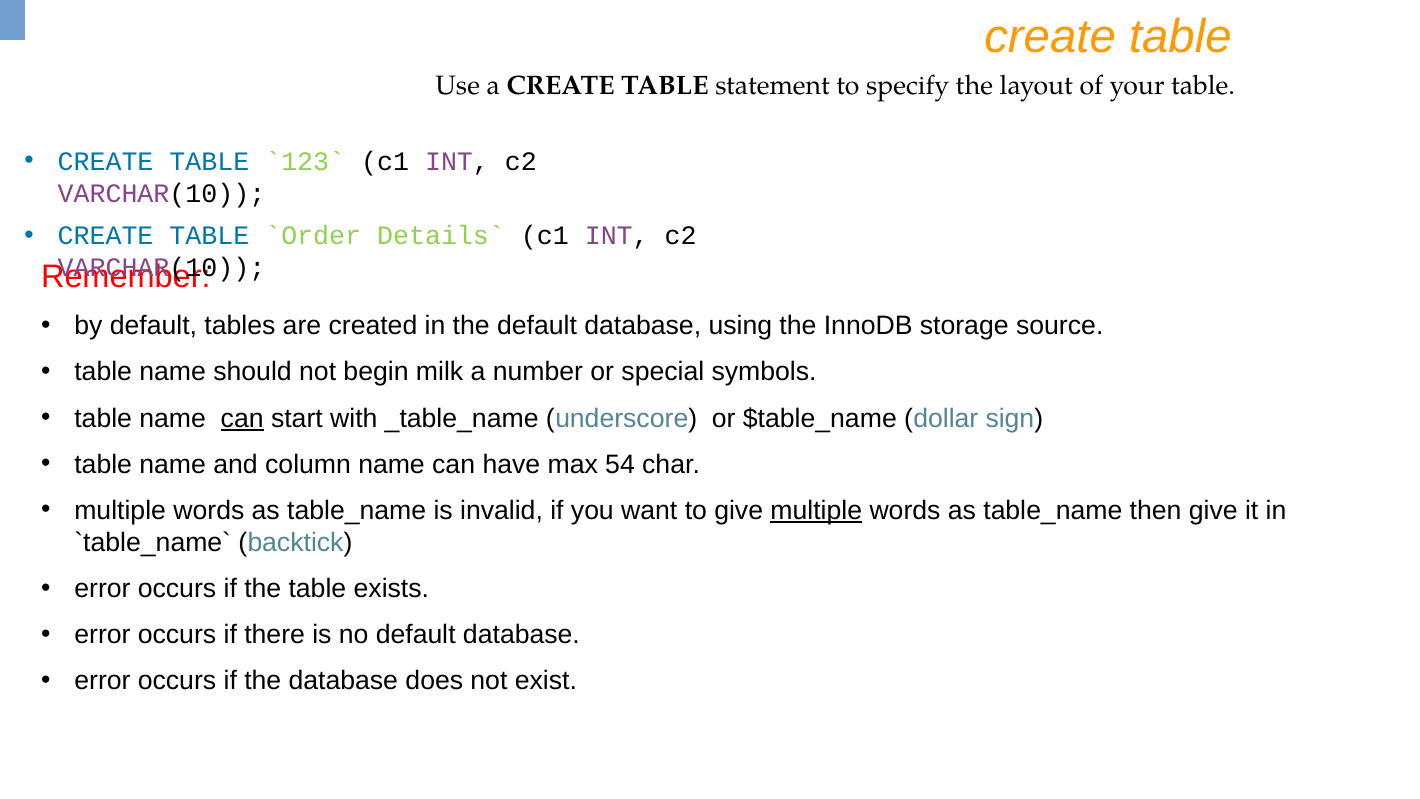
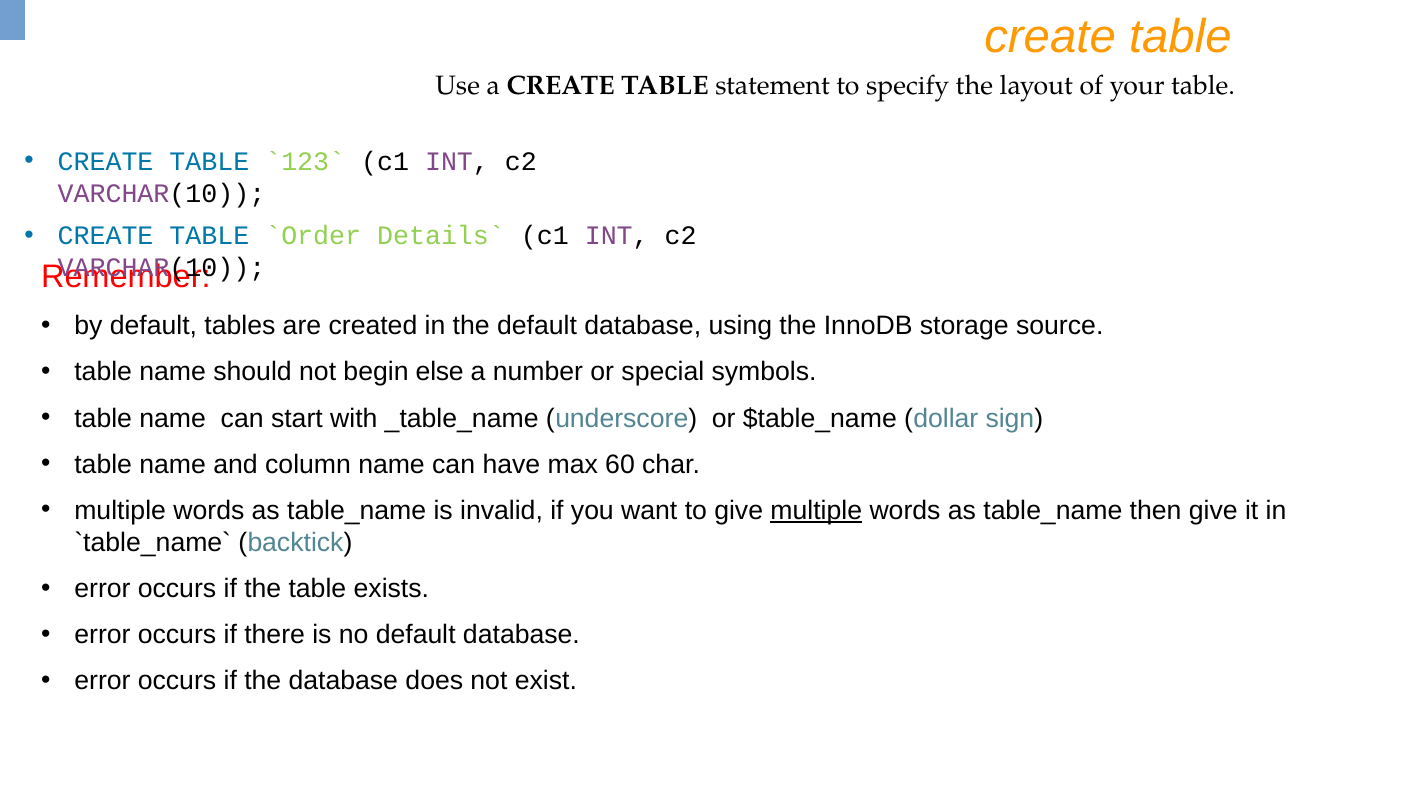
milk: milk -> else (440, 372)
can underline: present -> none (242, 418)
54: 54 -> 60 (620, 464)
